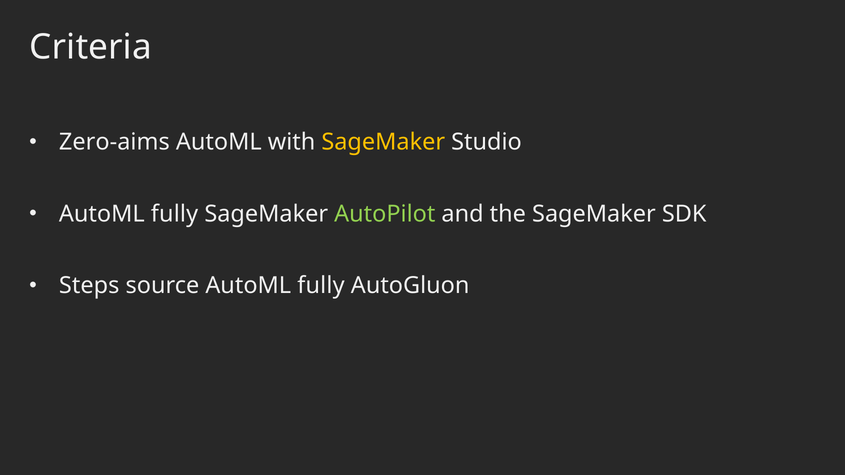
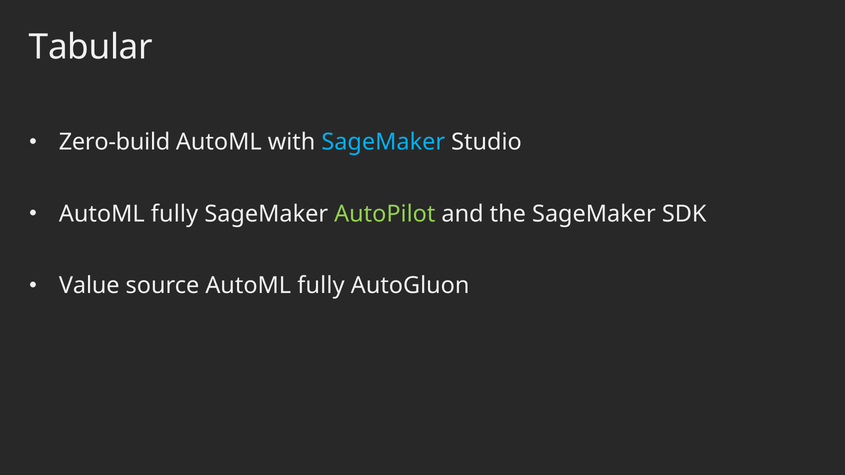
Criteria: Criteria -> Tabular (91, 47)
Zero-aims: Zero-aims -> Zero-build (115, 142)
SageMaker colour: yellow -> light blue (383, 142)
Steps: Steps -> Value (89, 286)
